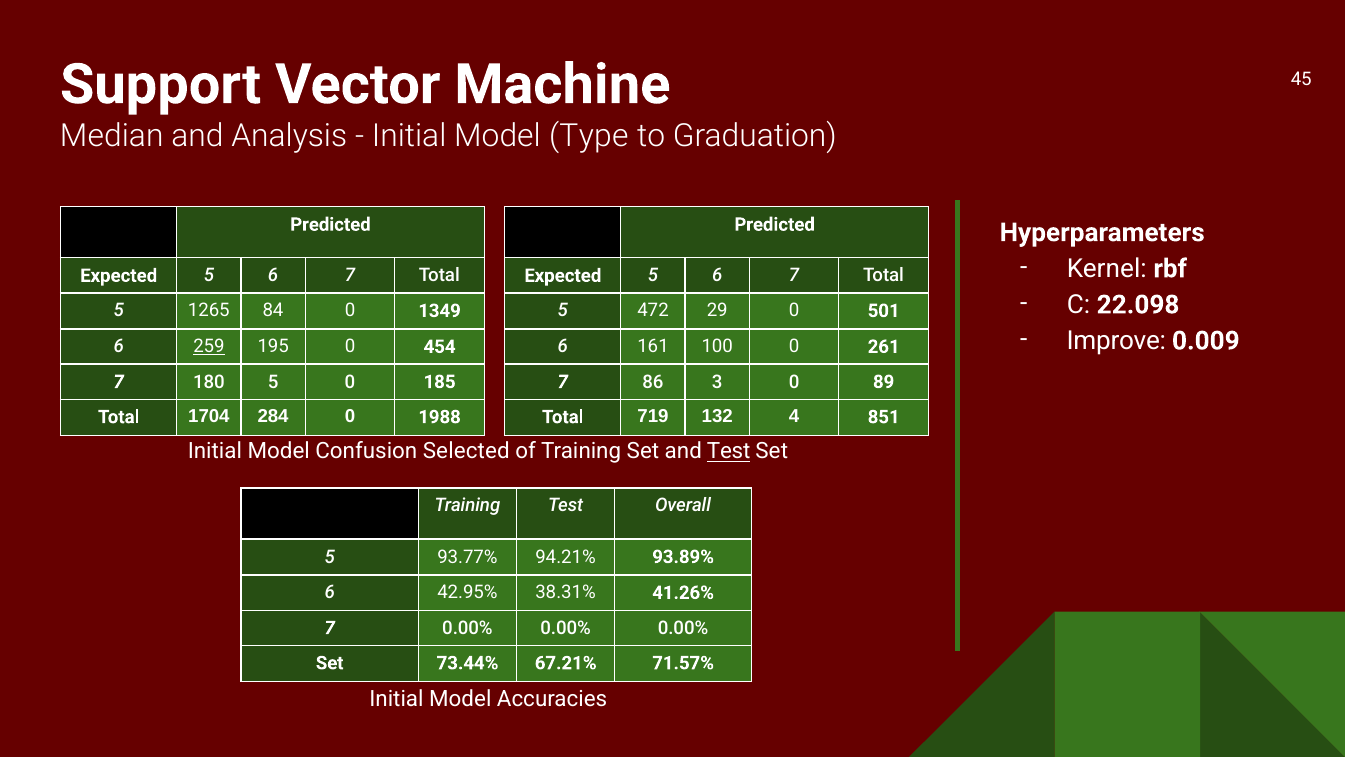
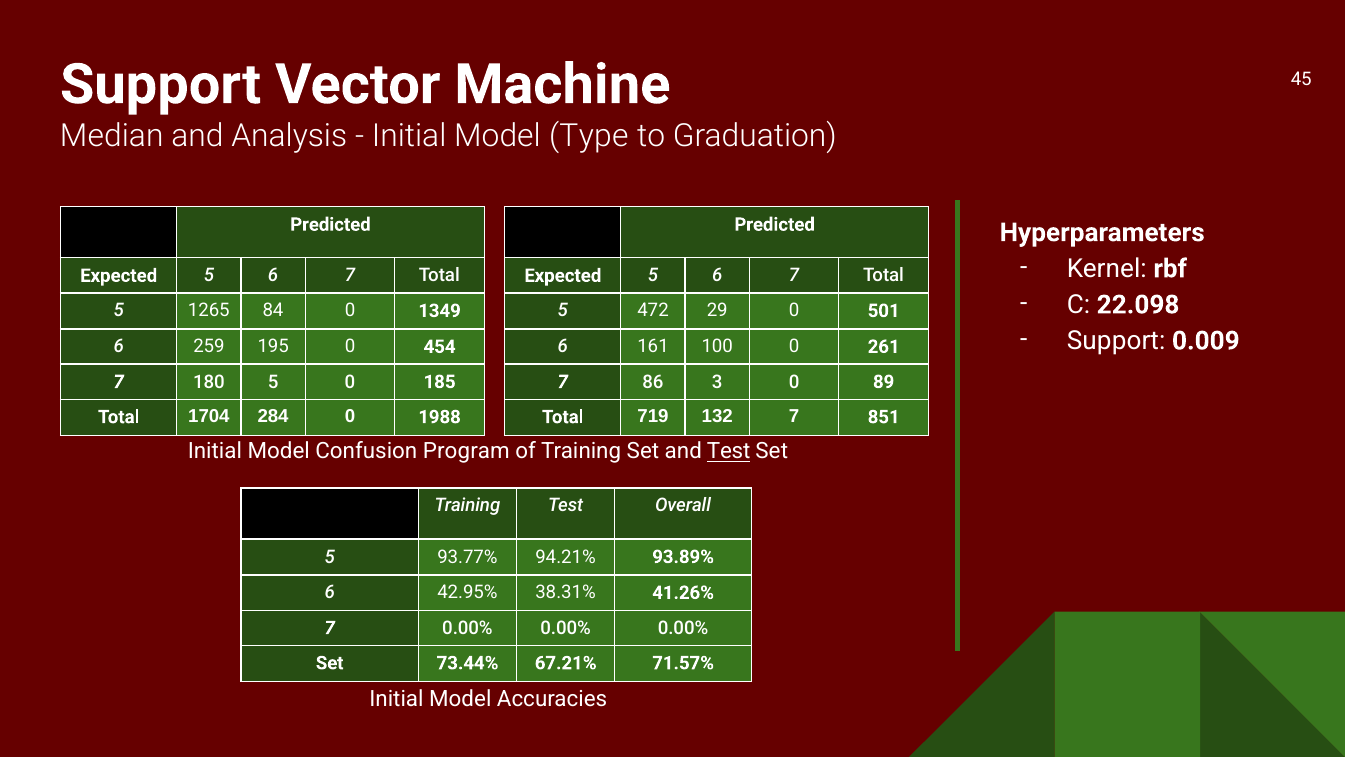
Improve: Improve -> Support (1116, 341)
259 underline: present -> none (209, 346)
132 4: 4 -> 7 (794, 416)
Selected: Selected -> Program (466, 451)
